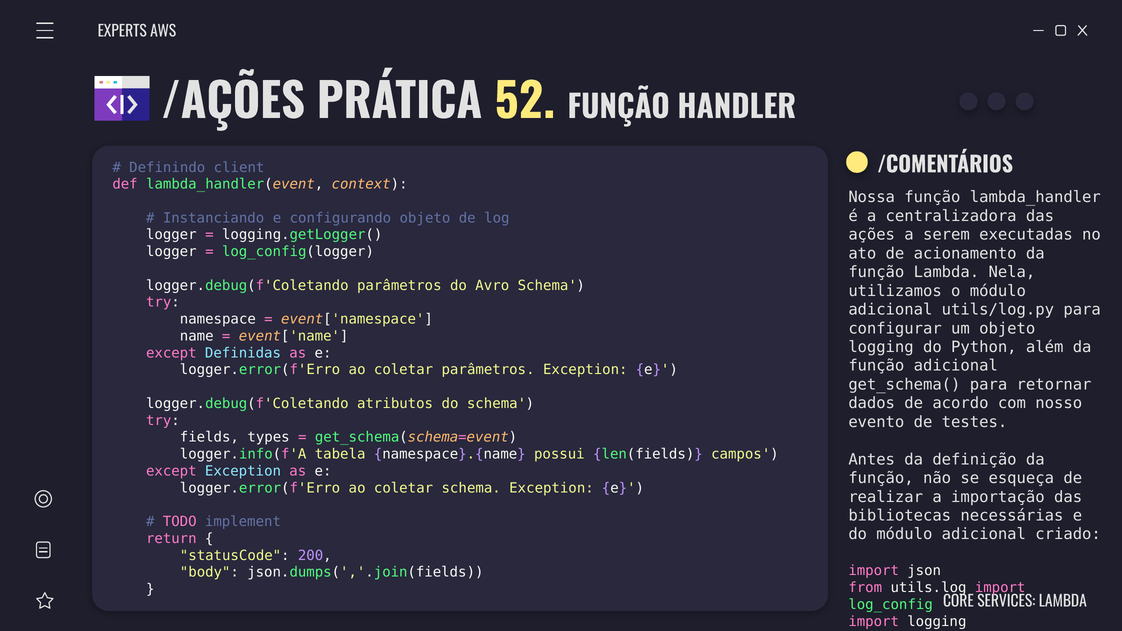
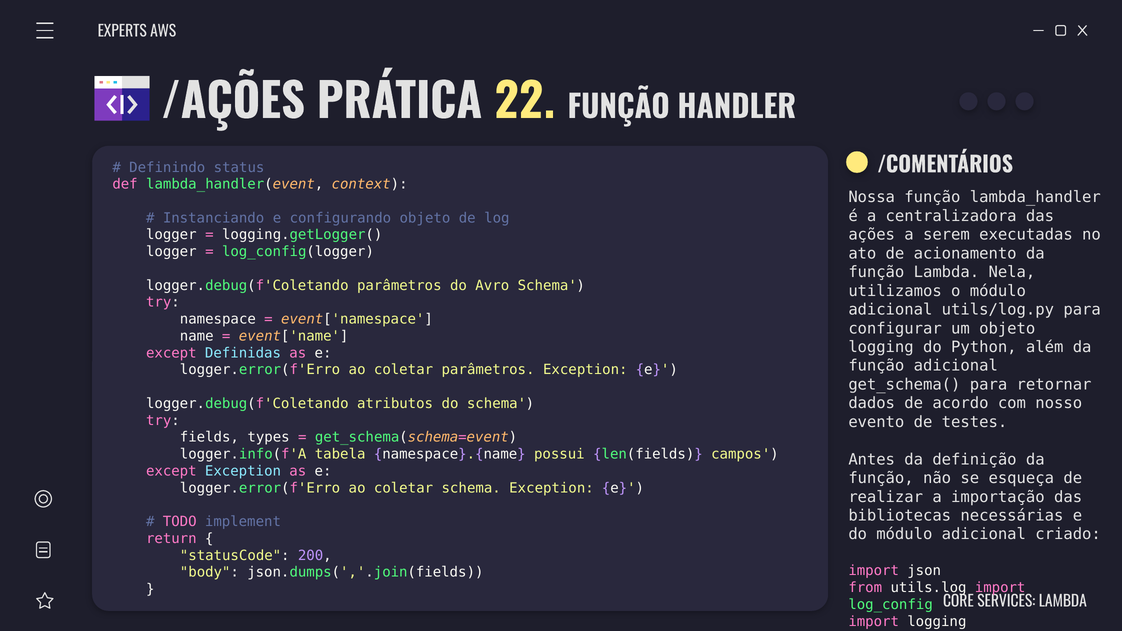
52: 52 -> 22 (525, 103)
client: client -> status (239, 167)
